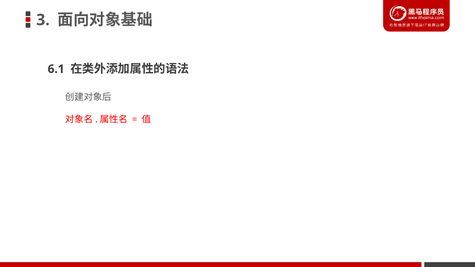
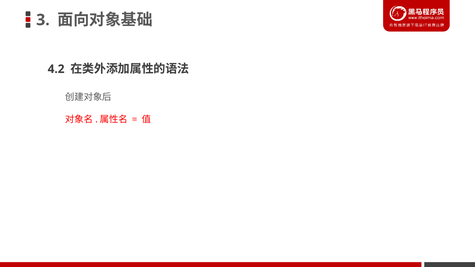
6.1: 6.1 -> 4.2 (56, 69)
